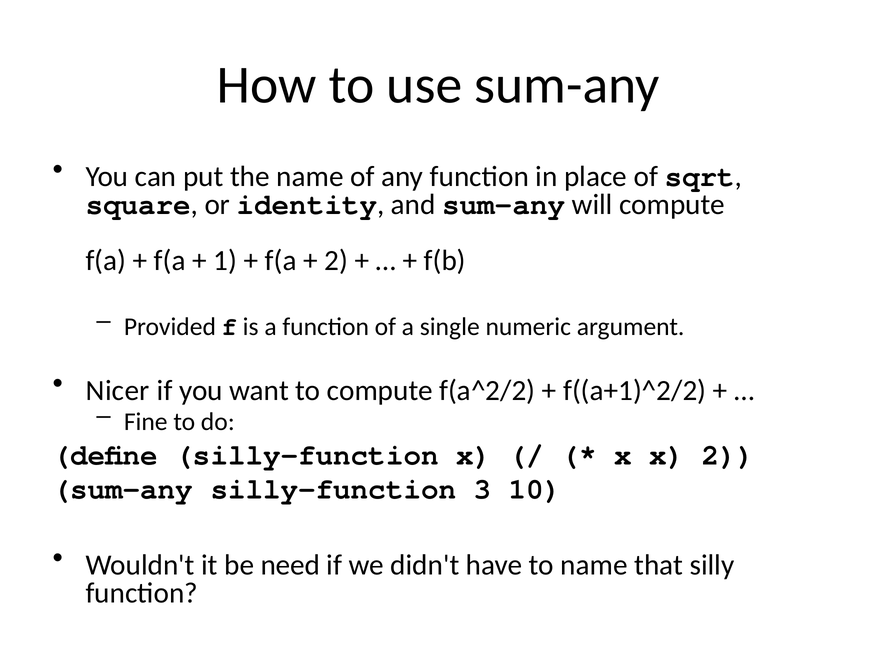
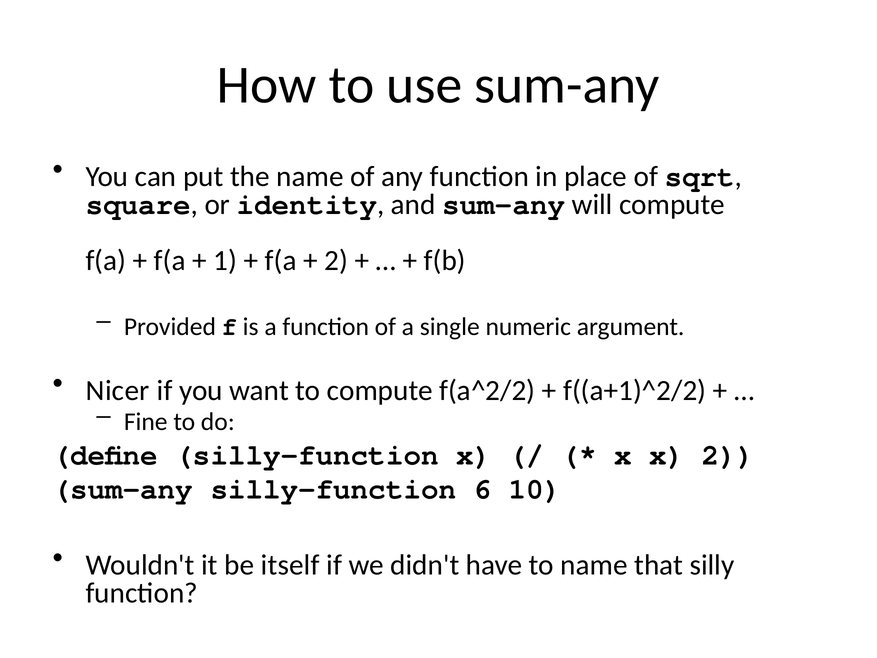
3: 3 -> 6 (483, 489)
need: need -> itself (290, 565)
